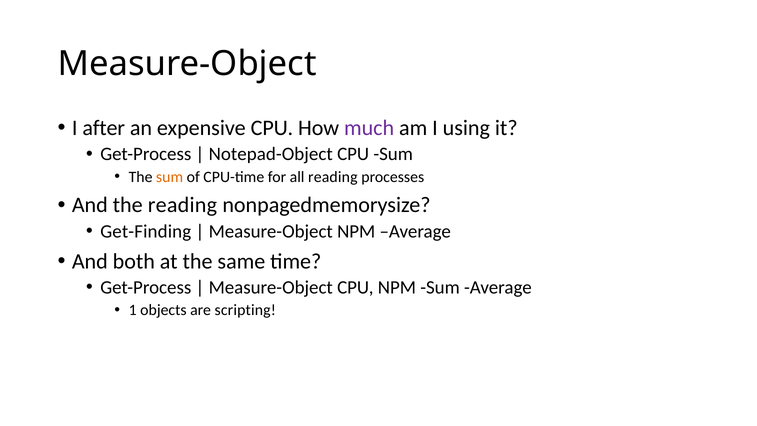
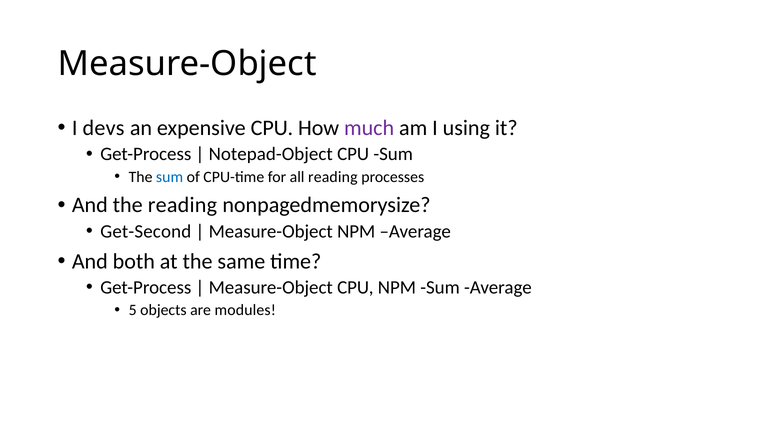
after: after -> devs (104, 128)
sum colour: orange -> blue (170, 177)
Get-Finding: Get-Finding -> Get-Second (146, 231)
1: 1 -> 5 (133, 310)
scripting: scripting -> modules (245, 310)
